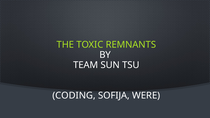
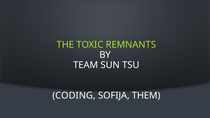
WERE: WERE -> THEM (146, 96)
